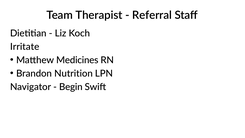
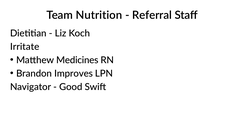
Therapist: Therapist -> Nutrition (99, 15)
Nutrition: Nutrition -> Improves (74, 73)
Begin: Begin -> Good (71, 87)
